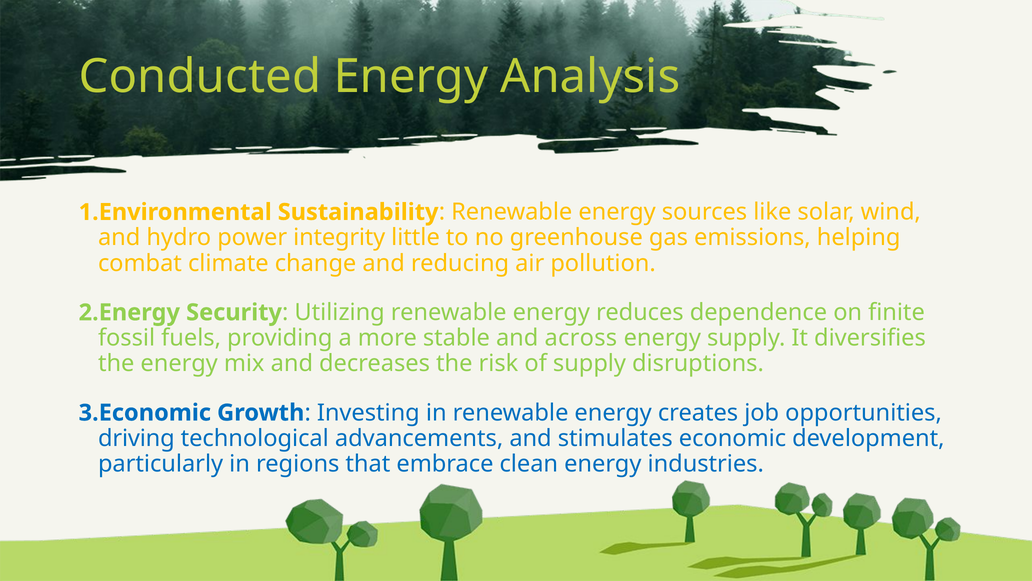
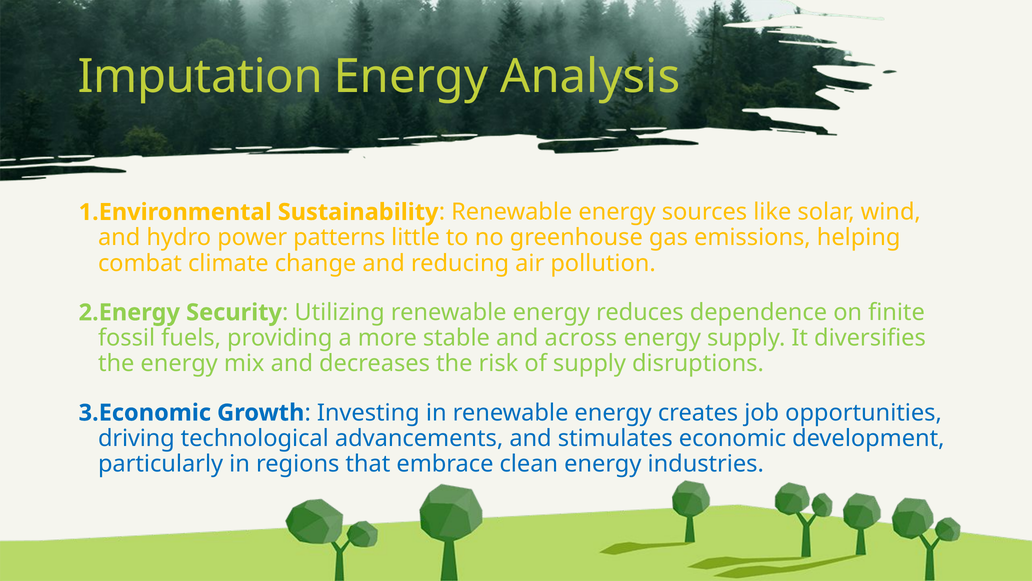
Conducted: Conducted -> Imputation (200, 77)
integrity: integrity -> patterns (339, 237)
